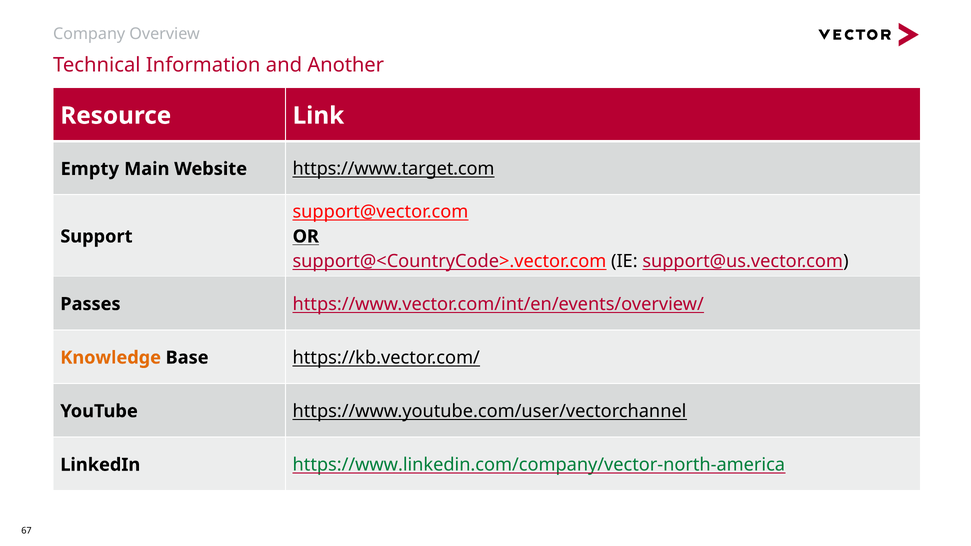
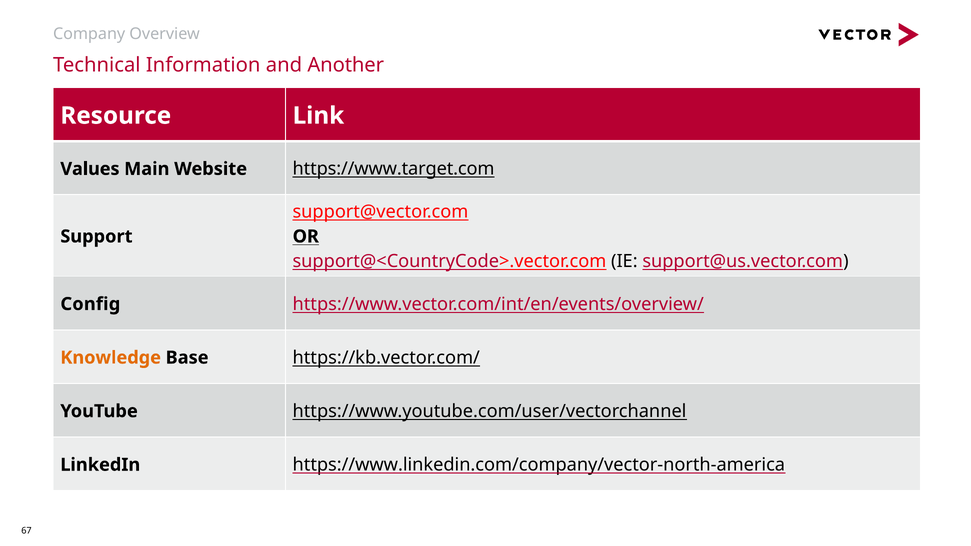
Empty: Empty -> Values (90, 169)
Passes: Passes -> Config (90, 304)
https://www.linkedin.com/company/vector-north-america colour: green -> black (539, 465)
